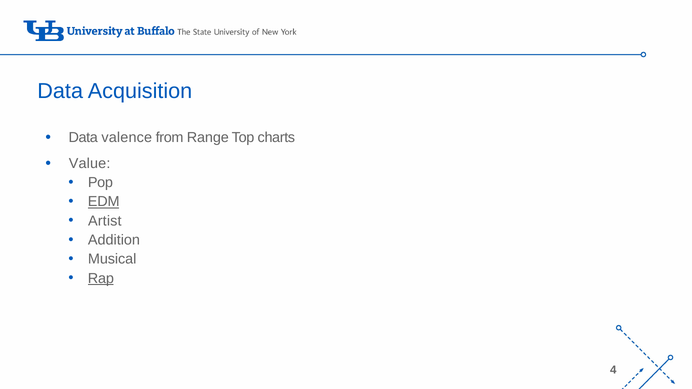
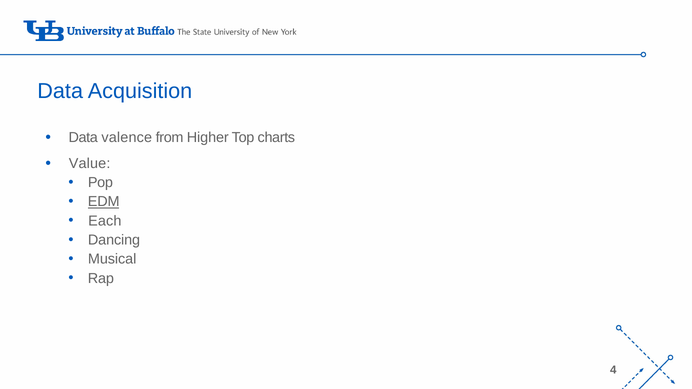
Range: Range -> Higher (208, 138)
Artist: Artist -> Each (105, 221)
Addition: Addition -> Dancing (114, 240)
Rap underline: present -> none (101, 278)
